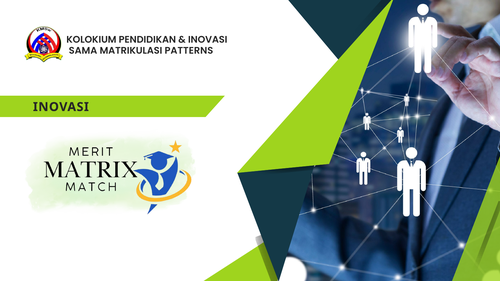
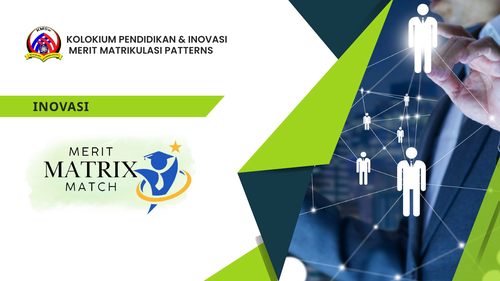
SAMA: SAMA -> MERIT (83, 51)
